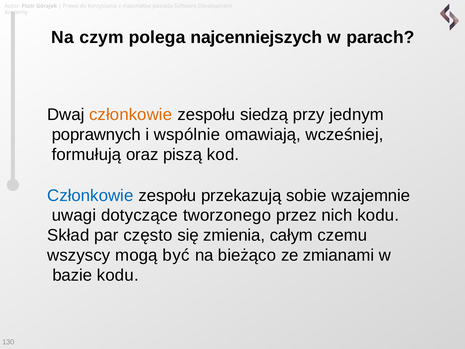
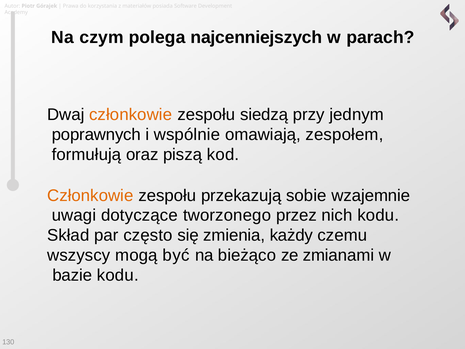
wcześniej: wcześniej -> zespołem (344, 135)
Członkowie colour: blue -> orange (90, 195)
całym: całym -> każdy (291, 235)
